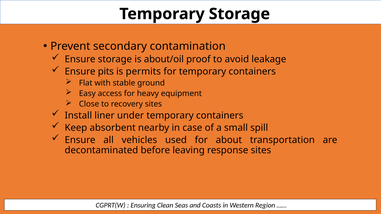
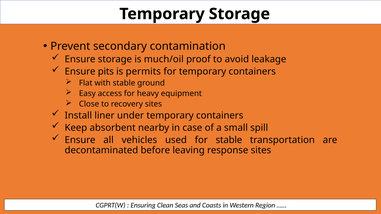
about/oil: about/oil -> much/oil (164, 59)
for about: about -> stable (229, 140)
